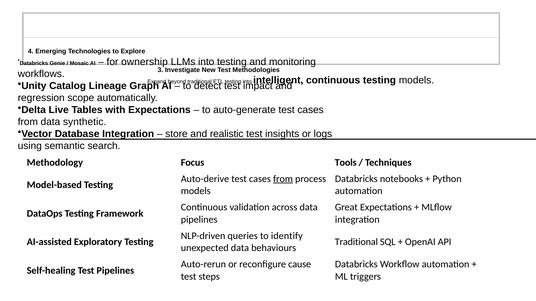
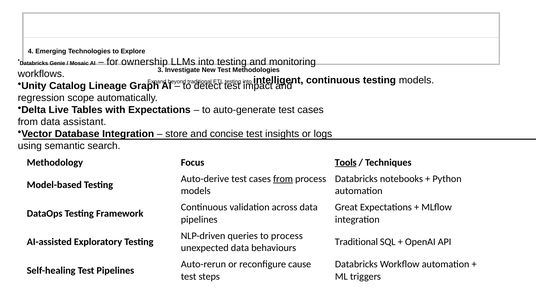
synthetic: synthetic -> assistant (85, 122)
realistic: realistic -> concise (227, 134)
Tools underline: none -> present (346, 163)
to identify: identify -> process (287, 236)
